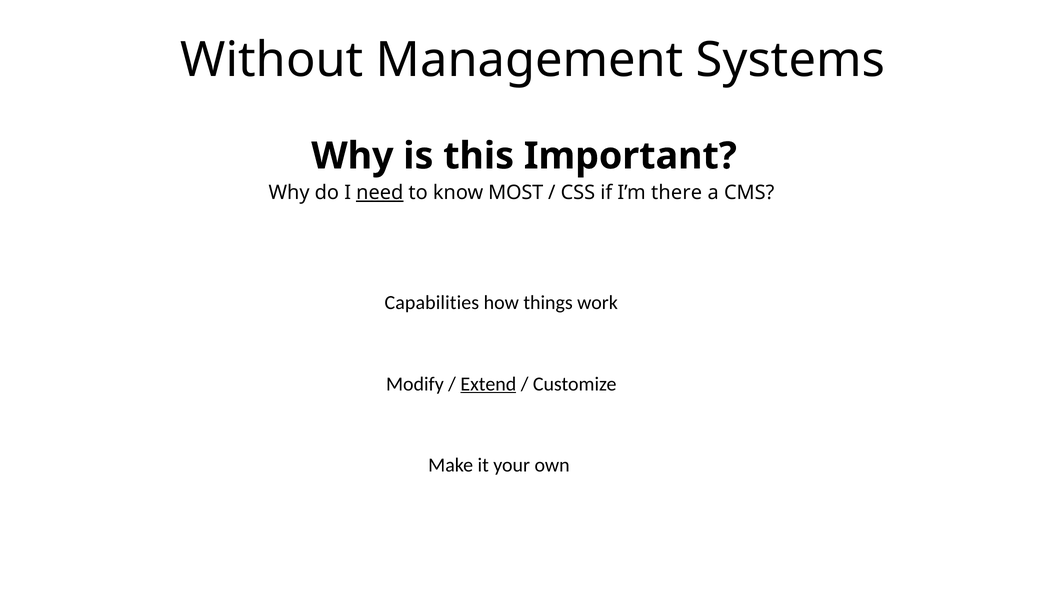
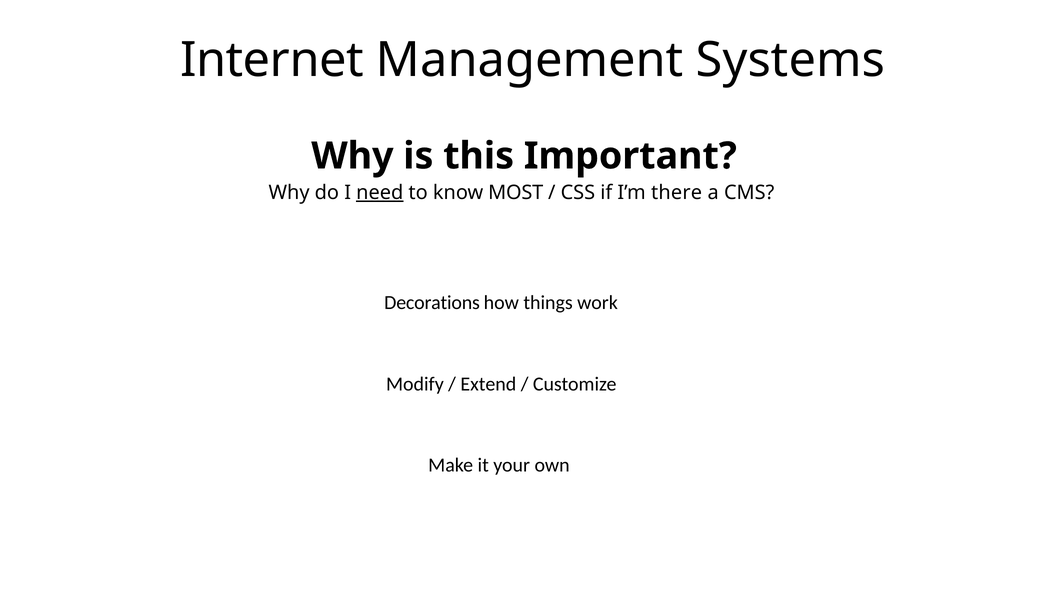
Without: Without -> Internet (272, 60)
Capabilities: Capabilities -> Decorations (432, 303)
Extend underline: present -> none (488, 384)
